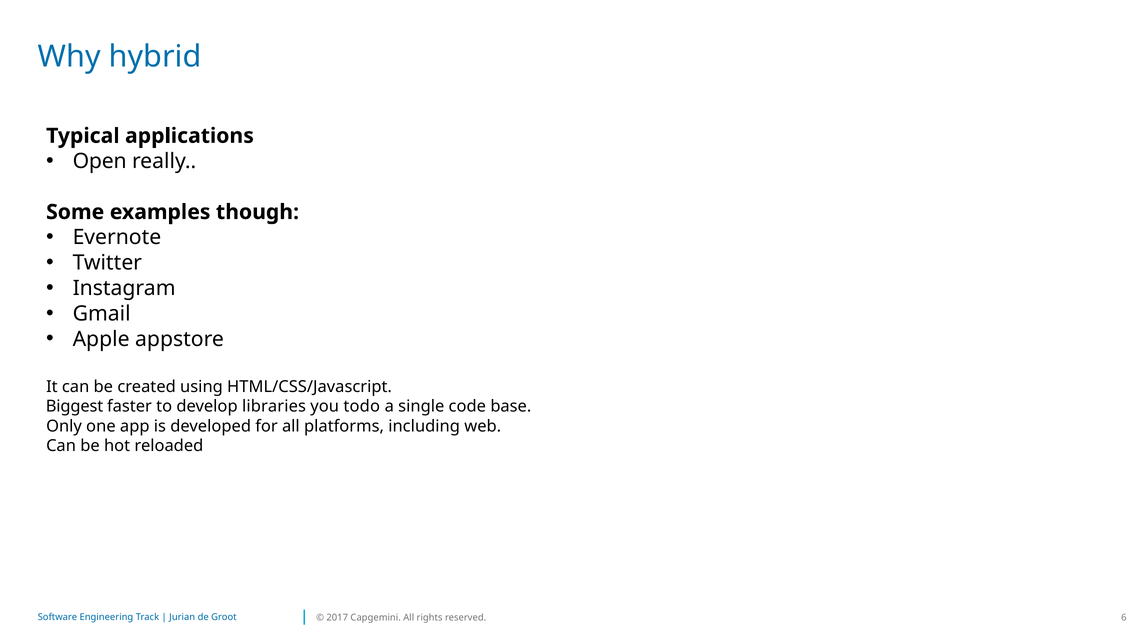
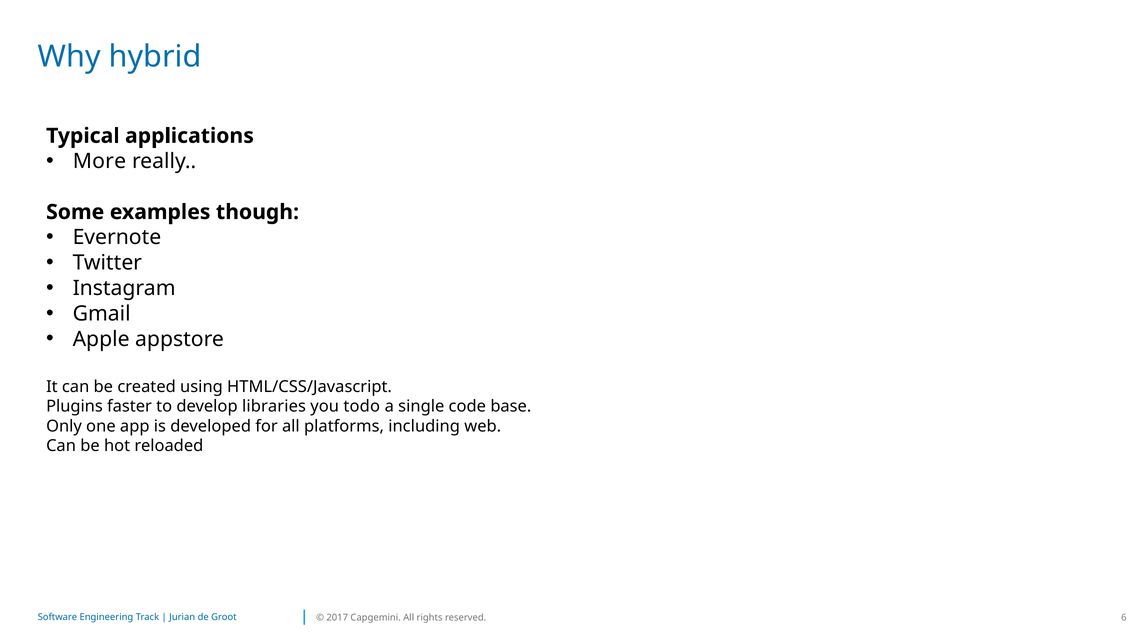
Open: Open -> More (99, 161)
Biggest: Biggest -> Plugins (74, 407)
